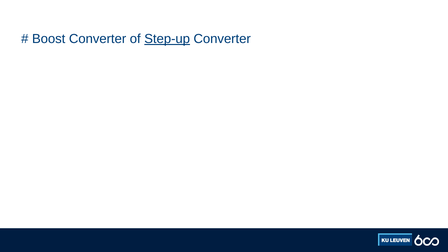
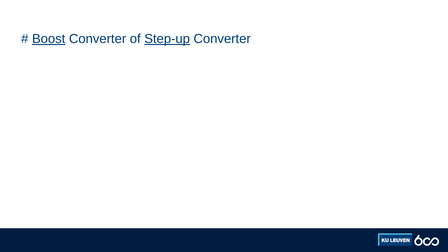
Boost underline: none -> present (49, 39)
